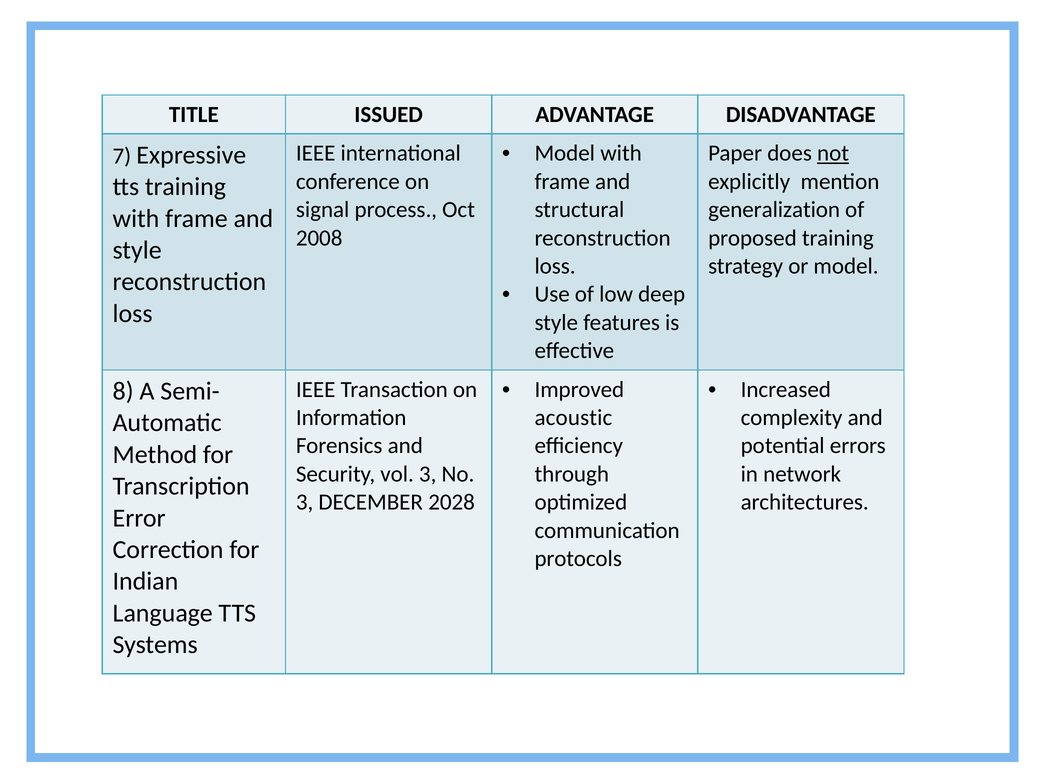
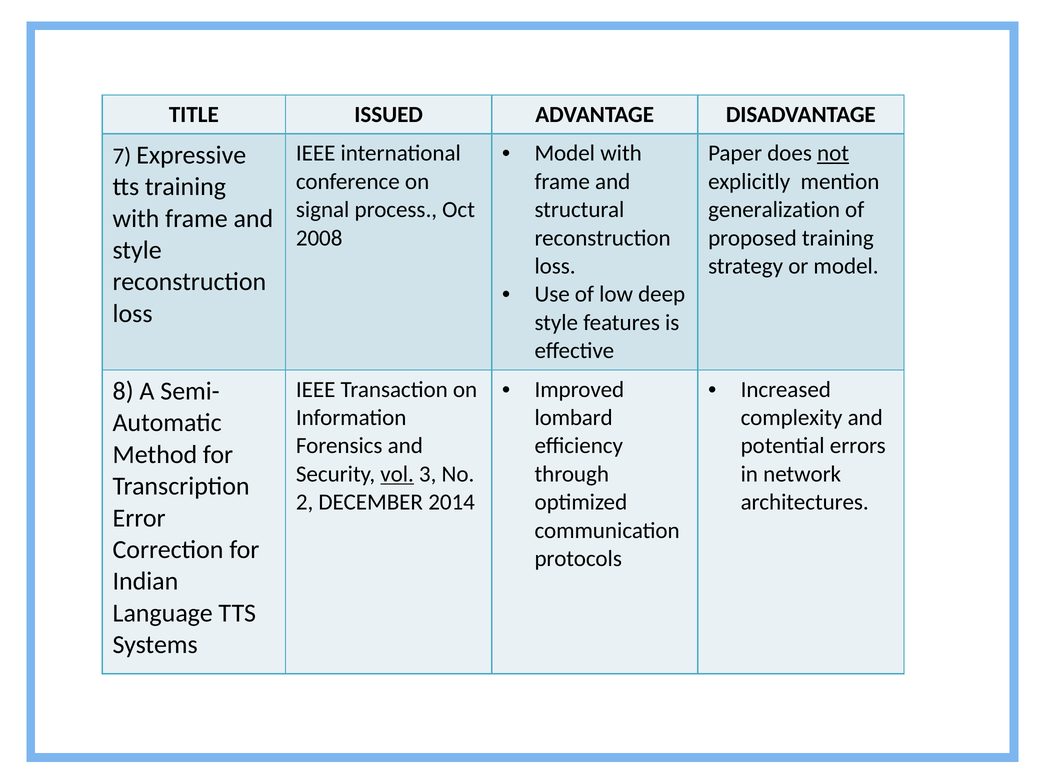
acoustic: acoustic -> lombard (574, 418)
vol underline: none -> present (397, 474)
3: 3 -> 2 (305, 502)
2028: 2028 -> 2014 (452, 502)
